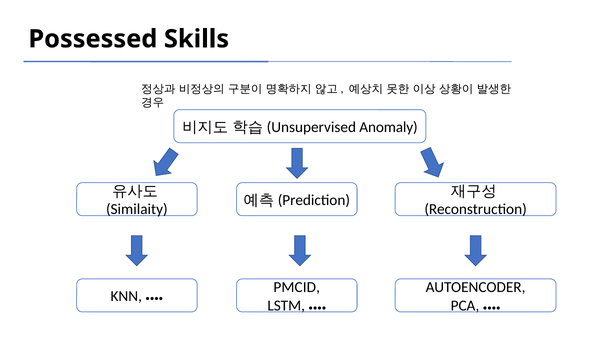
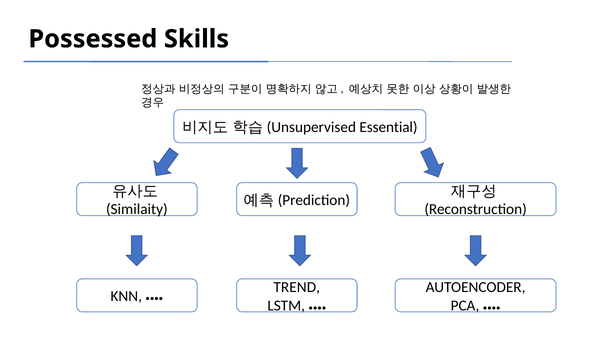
Anomaly: Anomaly -> Essential (388, 127)
PMCID: PMCID -> TREND (297, 287)
